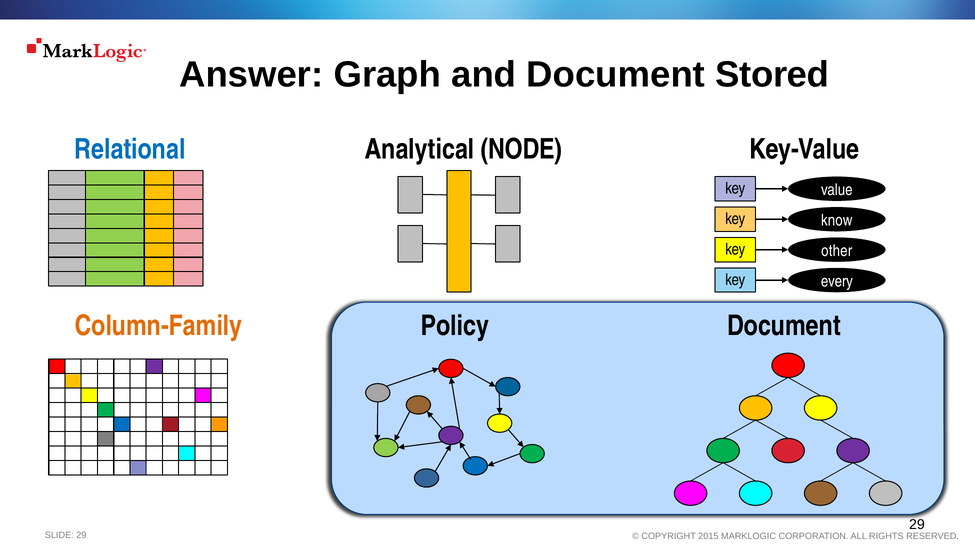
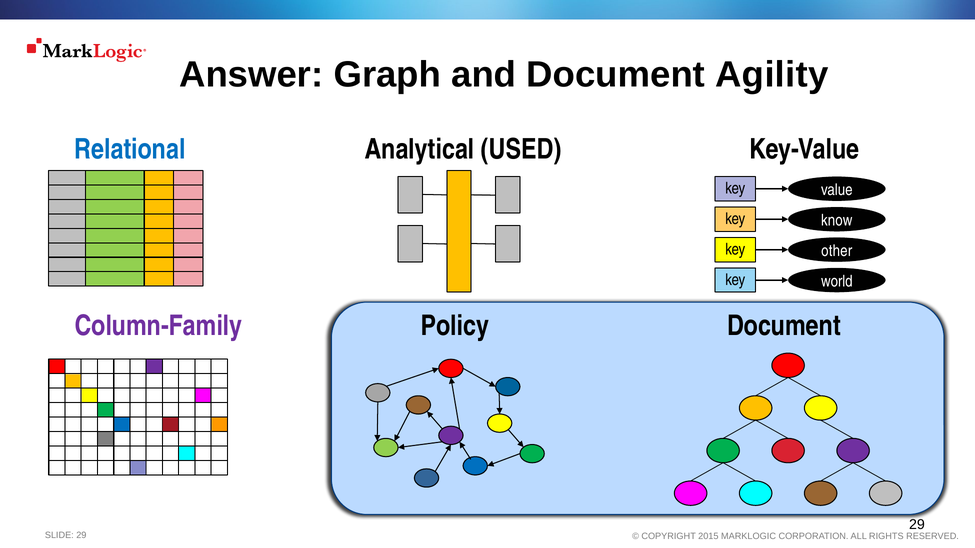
Stored: Stored -> Agility (772, 75)
NODE: NODE -> USED (521, 149)
every: every -> world (837, 281)
Column-Family colour: orange -> purple (158, 326)
